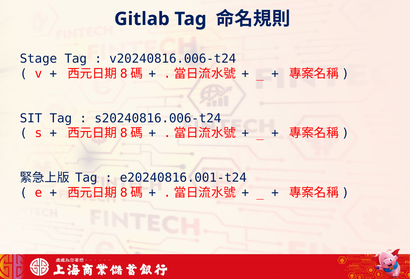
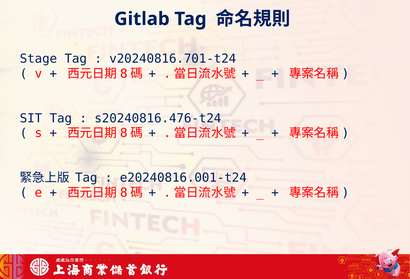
v20240816.006-t24: v20240816.006-t24 -> v20240816.701-t24 (173, 59)
s20240816.006-t24: s20240816.006-t24 -> s20240816.476-t24 (158, 118)
